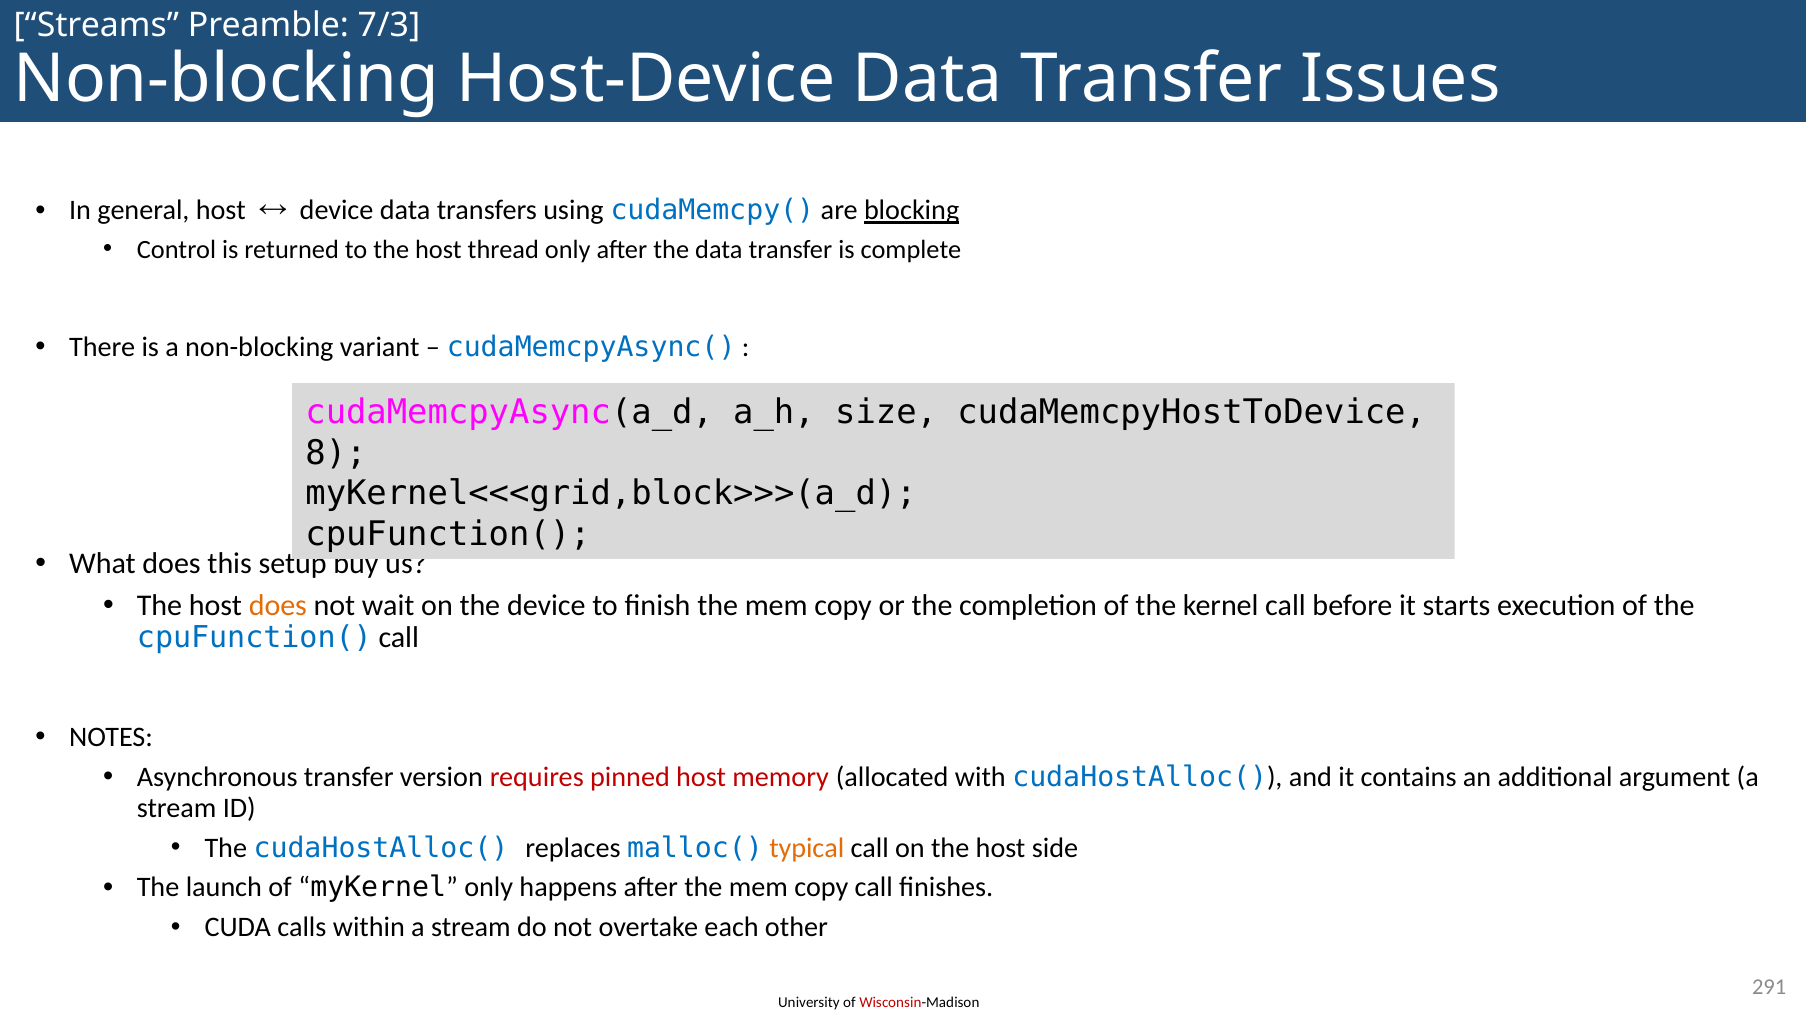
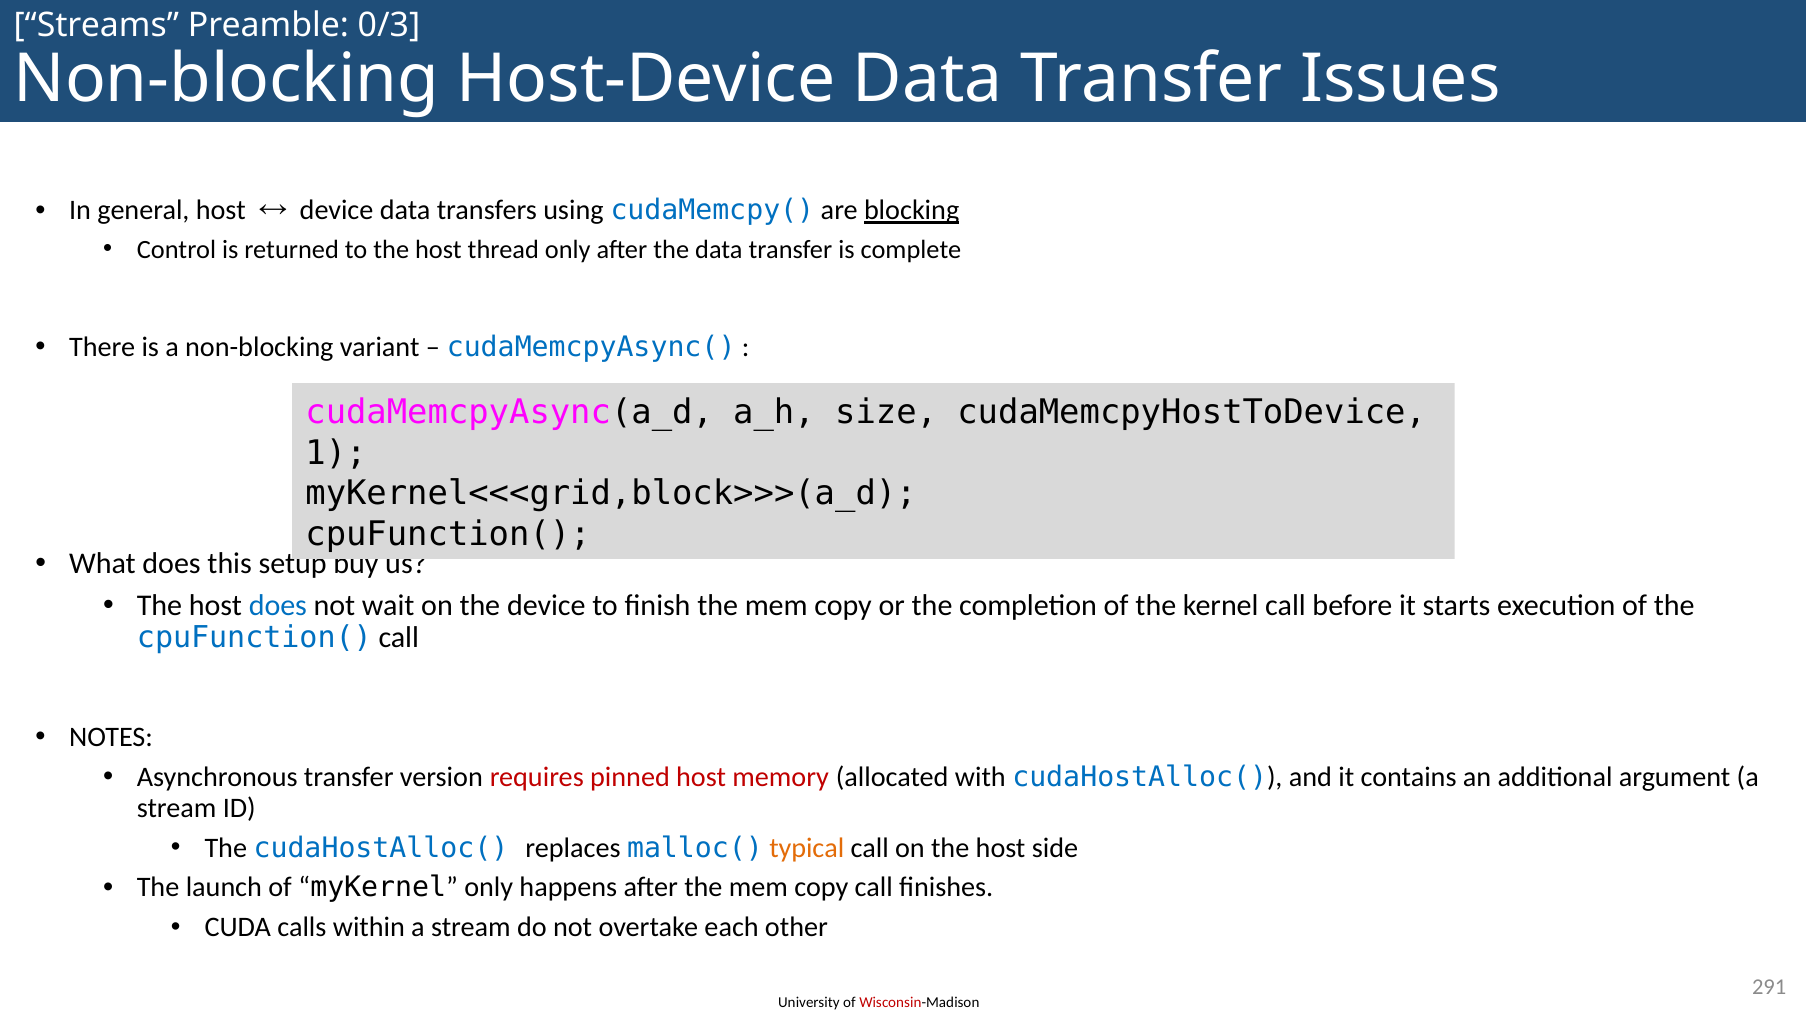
7/3: 7/3 -> 0/3 (389, 25)
8: 8 -> 1 (336, 453)
does colour: orange -> blue (278, 605)
